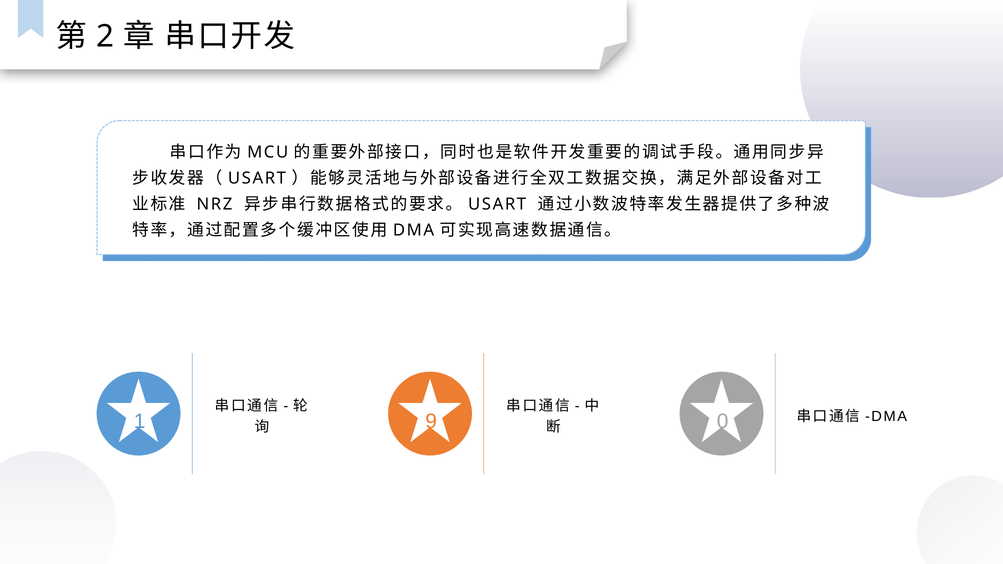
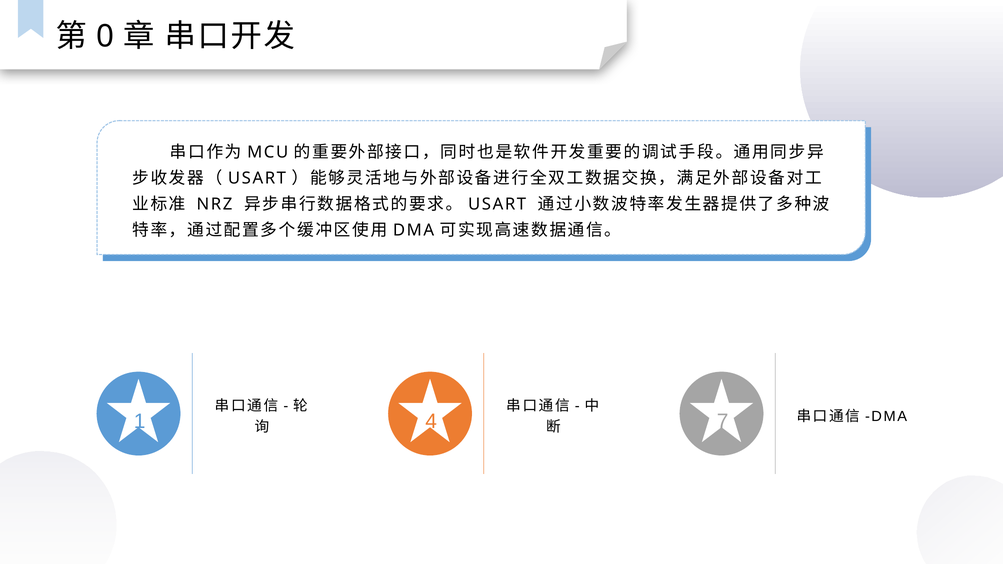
2: 2 -> 0 (105, 37)
9: 9 -> 4 (431, 422)
0: 0 -> 7 (723, 422)
